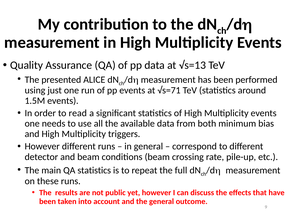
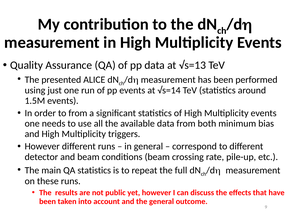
√s=71: √s=71 -> √s=14 (169, 91)
to read: read -> from (78, 113)
